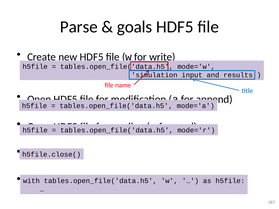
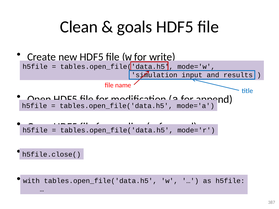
Parse: Parse -> Clean (79, 27)
